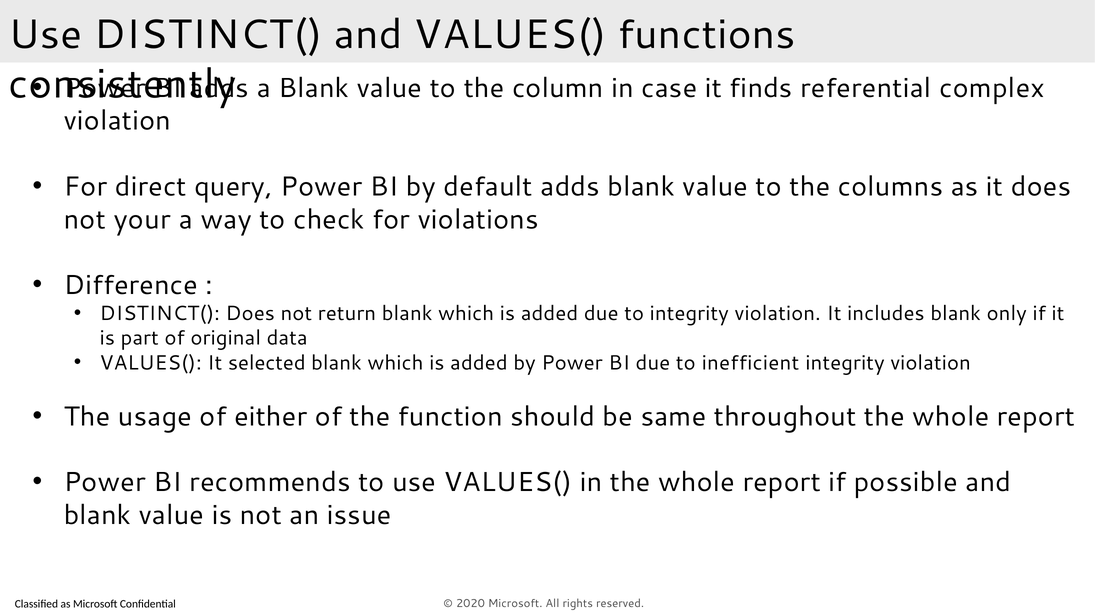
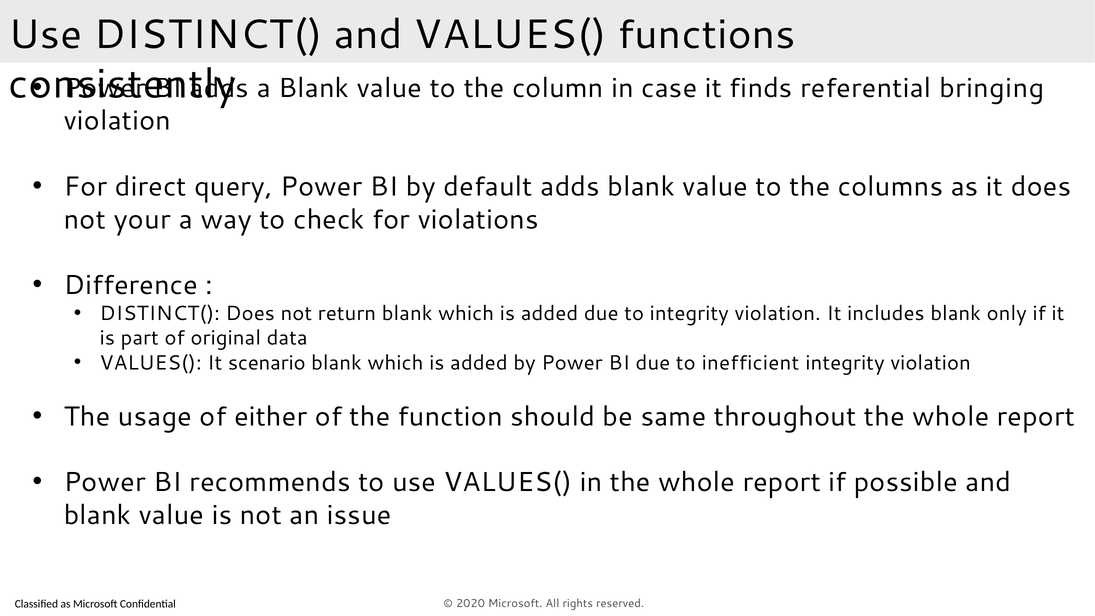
complex: complex -> bringing (992, 88)
selected: selected -> scenario (267, 363)
